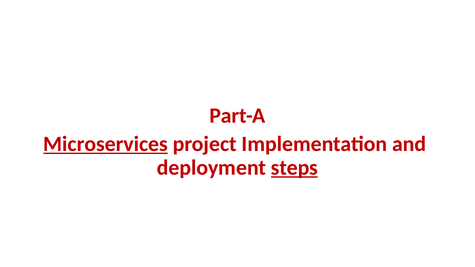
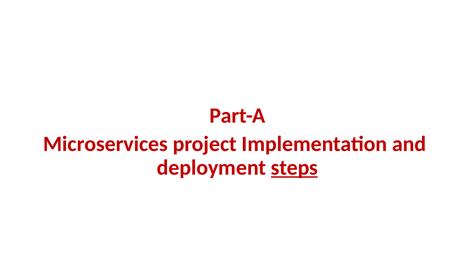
Microservices underline: present -> none (105, 144)
